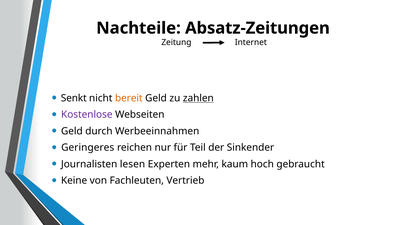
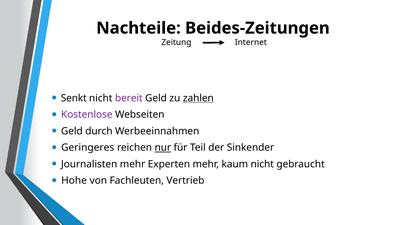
Absatz-Zeitungen: Absatz-Zeitungen -> Beides-Zeitungen (257, 28)
bereit colour: orange -> purple (129, 98)
nur underline: none -> present (163, 148)
Journalisten lesen: lesen -> mehr (133, 164)
kaum hoch: hoch -> nicht (262, 164)
Keine: Keine -> Hohe (74, 181)
